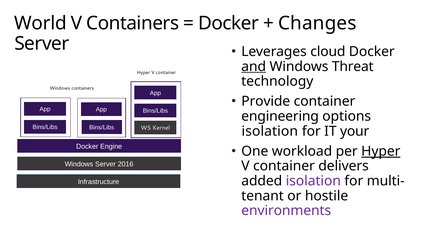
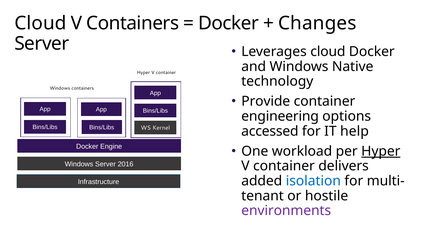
World: World -> Cloud (40, 23)
and underline: present -> none (254, 67)
Threat: Threat -> Native (353, 67)
isolation: isolation -> accessed (270, 131)
your: your -> help (355, 131)
isolation colour: purple -> blue (313, 181)
